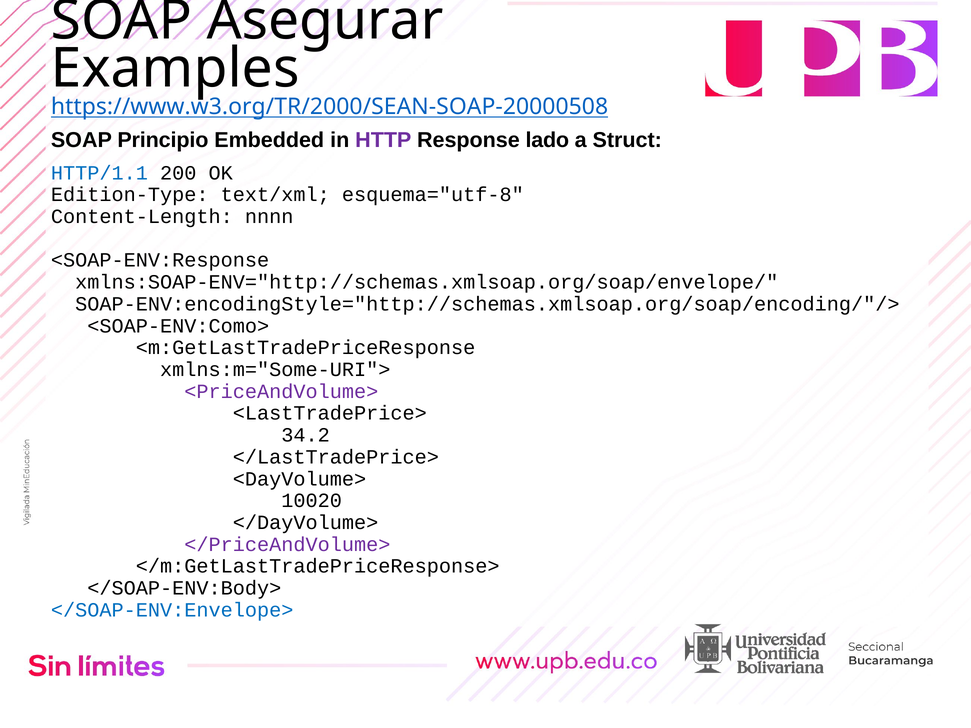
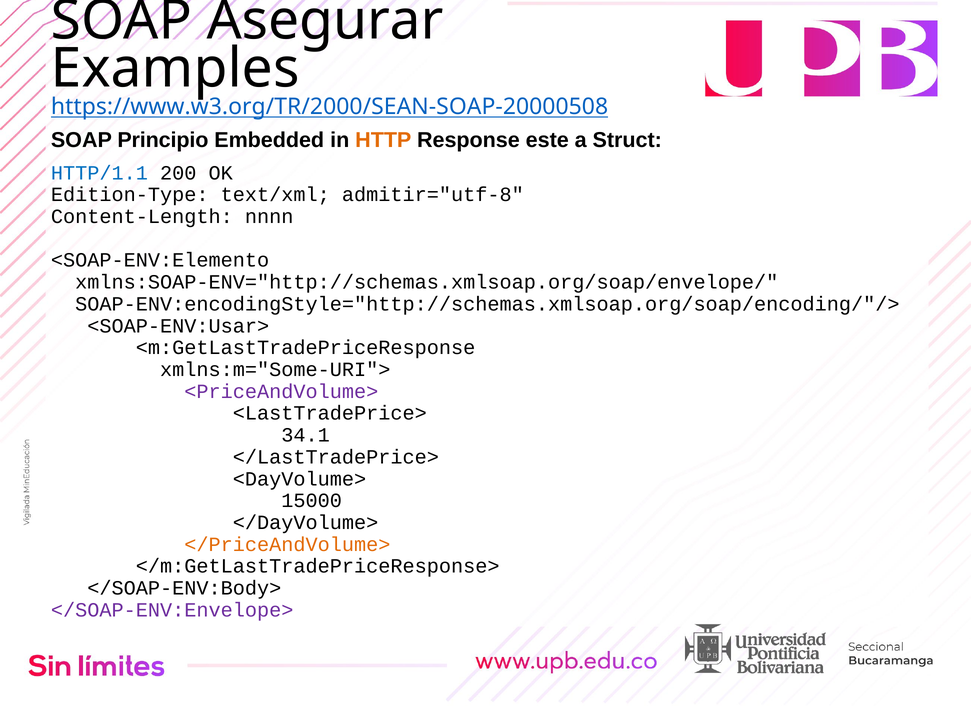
HTTP colour: purple -> orange (383, 140)
lado: lado -> este (547, 140)
esquema="utf-8: esquema="utf-8 -> admitir="utf-8 (433, 195)
<SOAP-ENV:Response: <SOAP-ENV:Response -> <SOAP-ENV:Elemento (160, 260)
<SOAP-ENV:Como>: <SOAP-ENV:Como> -> <SOAP-ENV:Usar> (178, 326)
34.2: 34.2 -> 34.1 (306, 435)
10020: 10020 -> 15000 (312, 501)
</PriceAndVolume> colour: purple -> orange (287, 545)
</SOAP-ENV:Envelope> colour: blue -> purple (172, 610)
